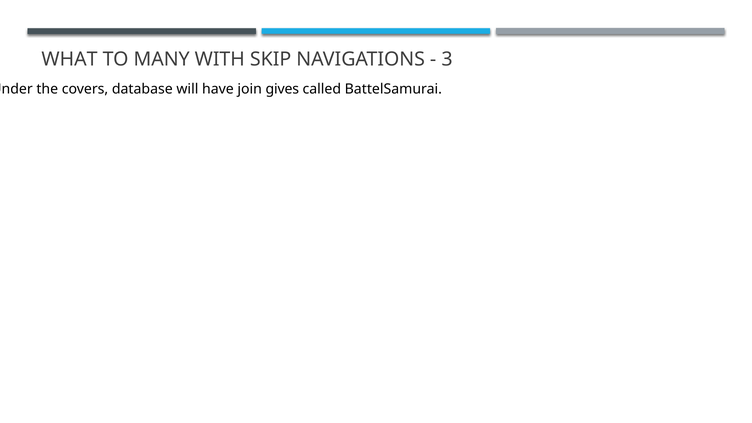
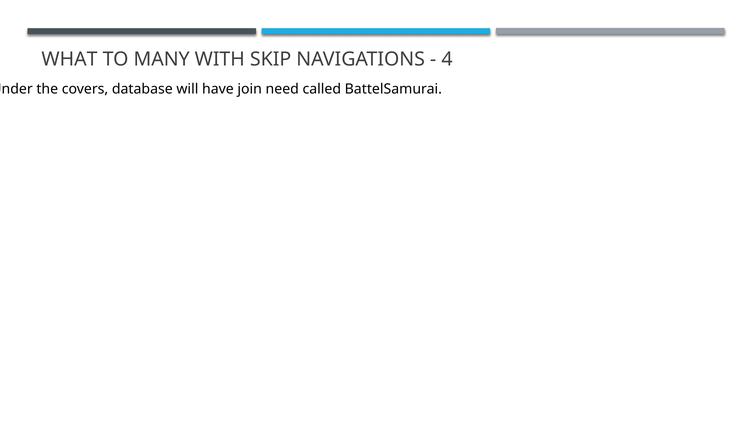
3: 3 -> 4 (447, 59)
gives: gives -> need (282, 89)
